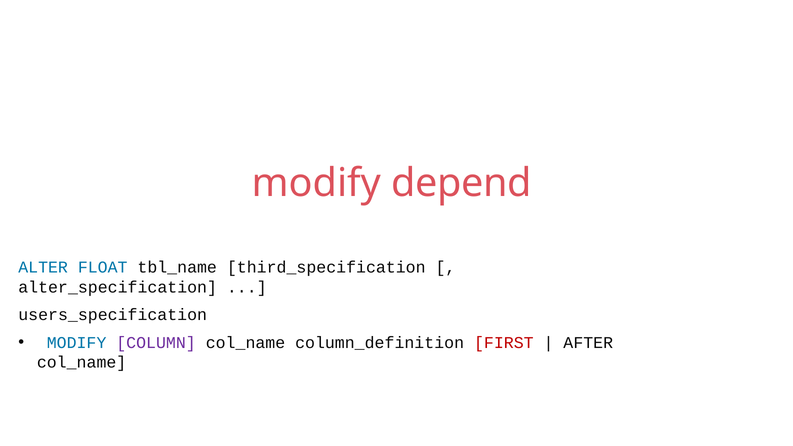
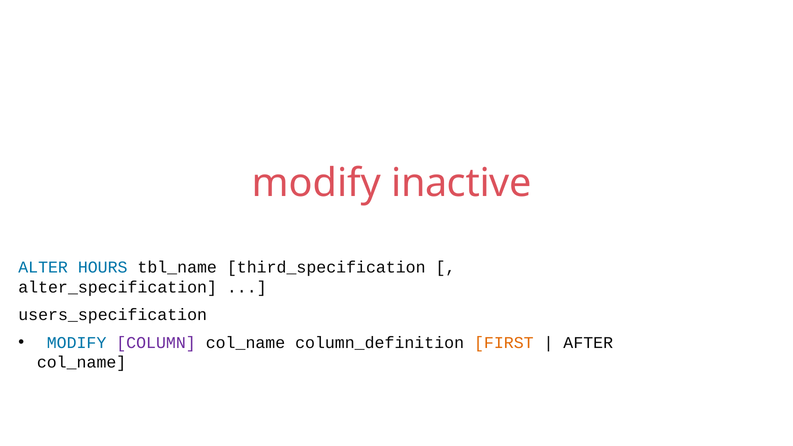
depend: depend -> inactive (461, 183)
FLOAT: FLOAT -> HOURS (103, 267)
FIRST colour: red -> orange (504, 343)
